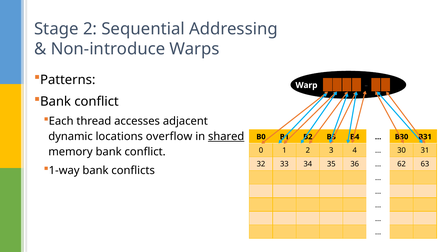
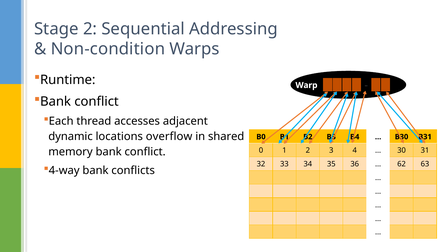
Non-introduce: Non-introduce -> Non-condition (108, 49)
Patterns: Patterns -> Runtime (68, 80)
shared underline: present -> none (226, 137)
1-way: 1-way -> 4-way (64, 171)
